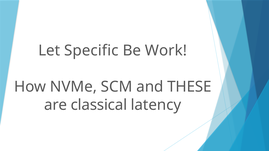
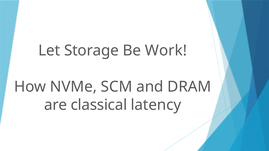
Specific: Specific -> Storage (91, 51)
THESE: THESE -> DRAM (189, 87)
